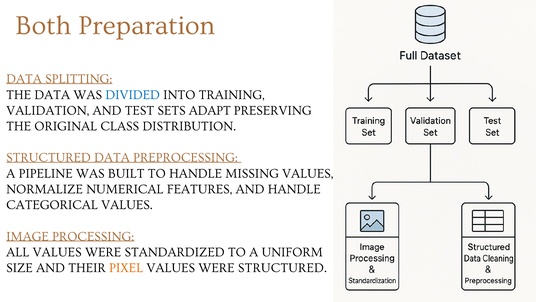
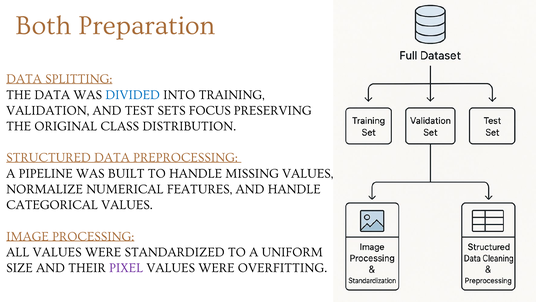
ADAPT: ADAPT -> FOCUS (210, 110)
PIXEL colour: orange -> purple (126, 267)
WERE STRUCTURED: STRUCTURED -> OVERFITTING (283, 267)
